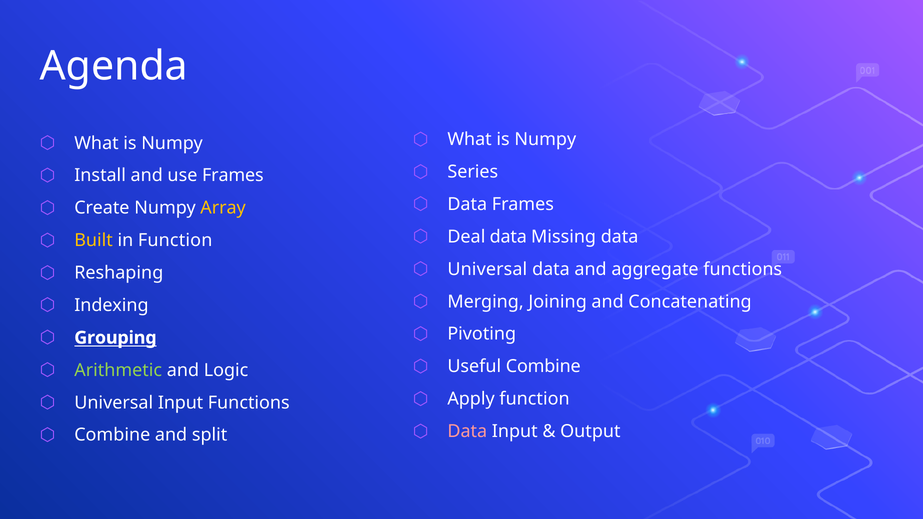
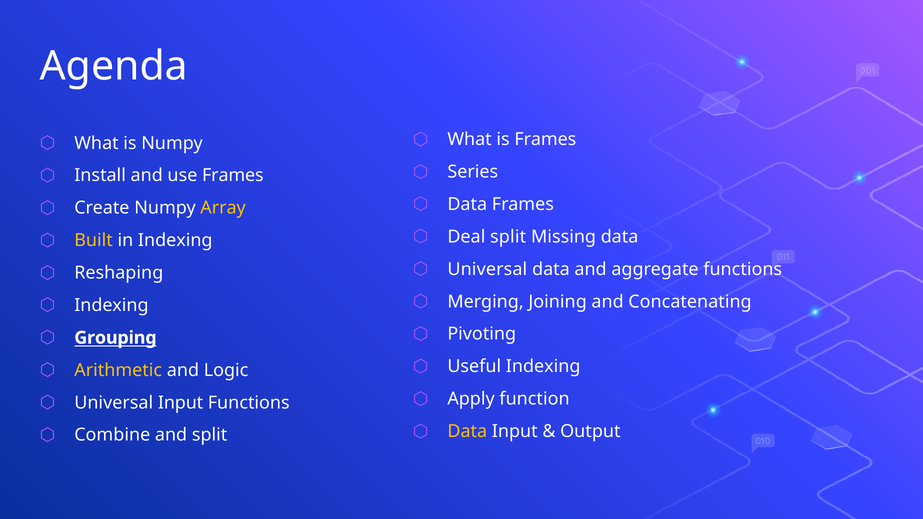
Numpy: Numpy -> Frames (545, 139)
Deal data: data -> split (508, 237)
in Function: Function -> Indexing (175, 241)
Useful Combine: Combine -> Indexing (543, 367)
Arithmetic colour: light green -> yellow (118, 370)
Data colour: pink -> yellow (467, 432)
